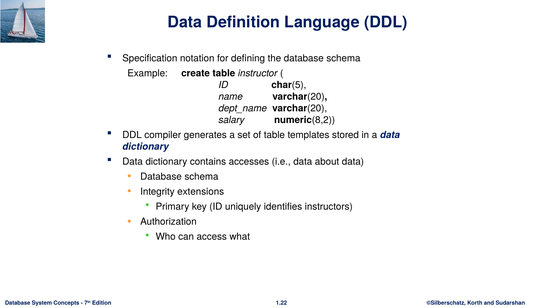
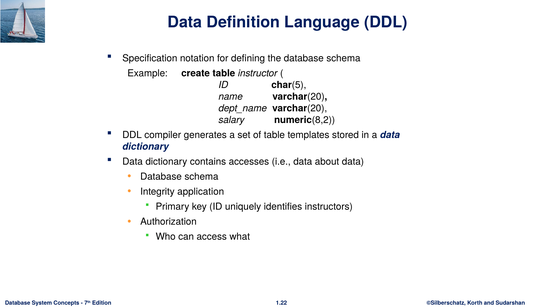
extensions: extensions -> application (201, 191)
